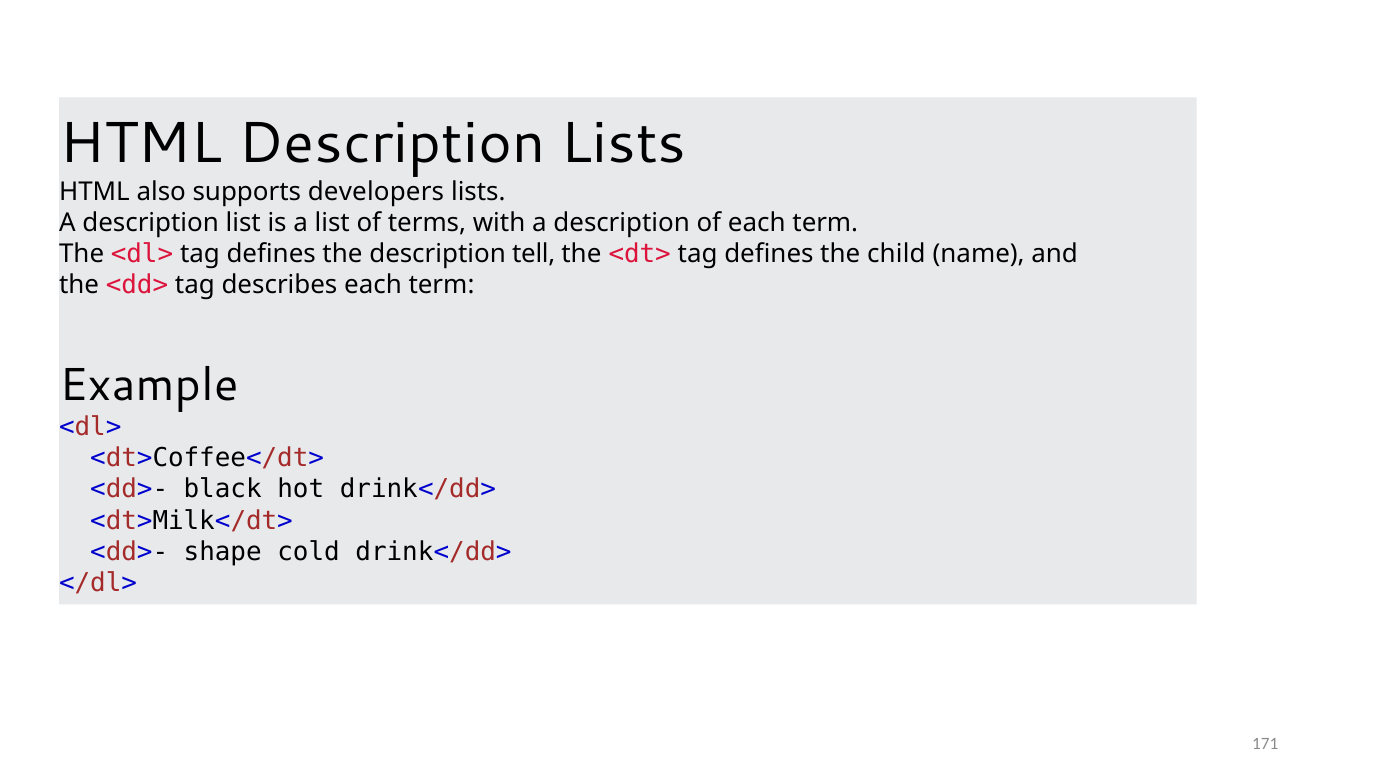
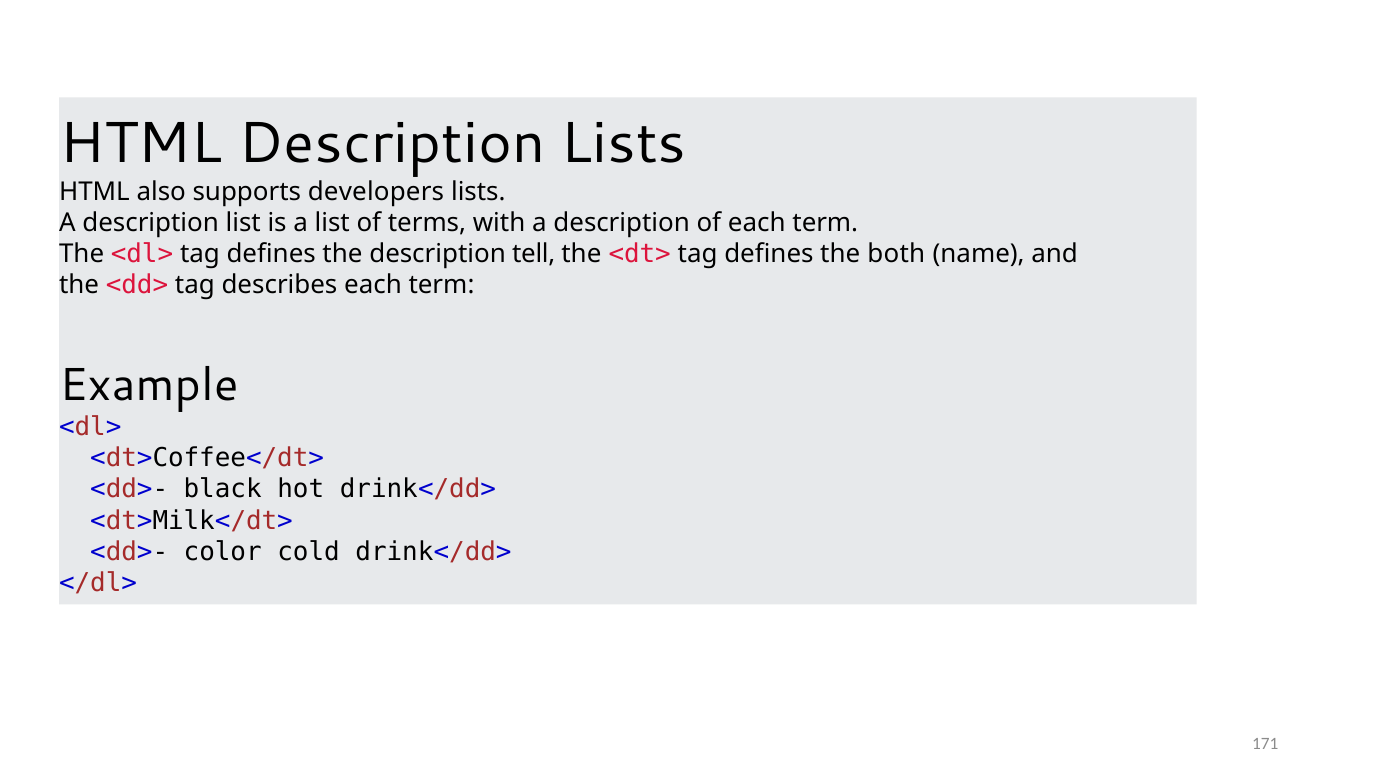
child: child -> both (896, 254)
shape: shape -> color (223, 551)
